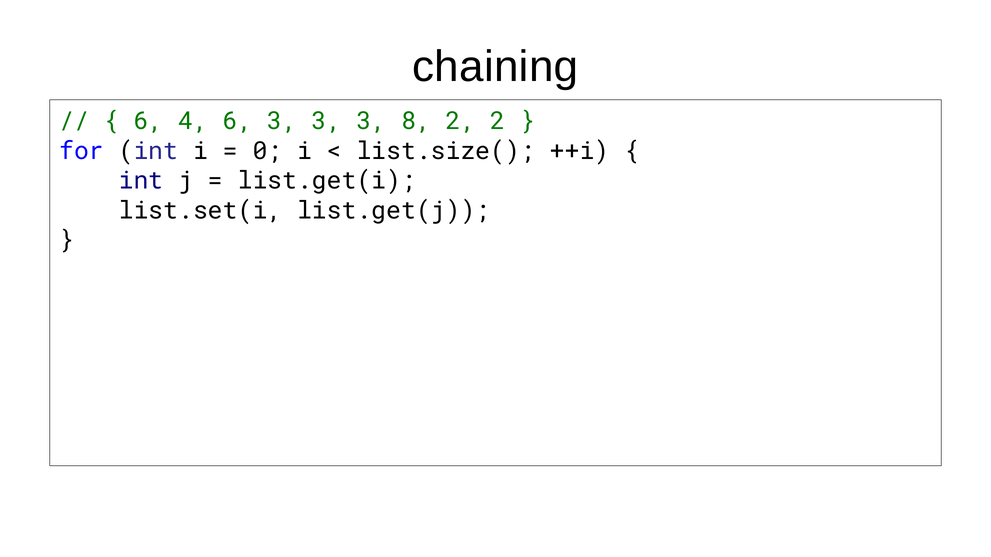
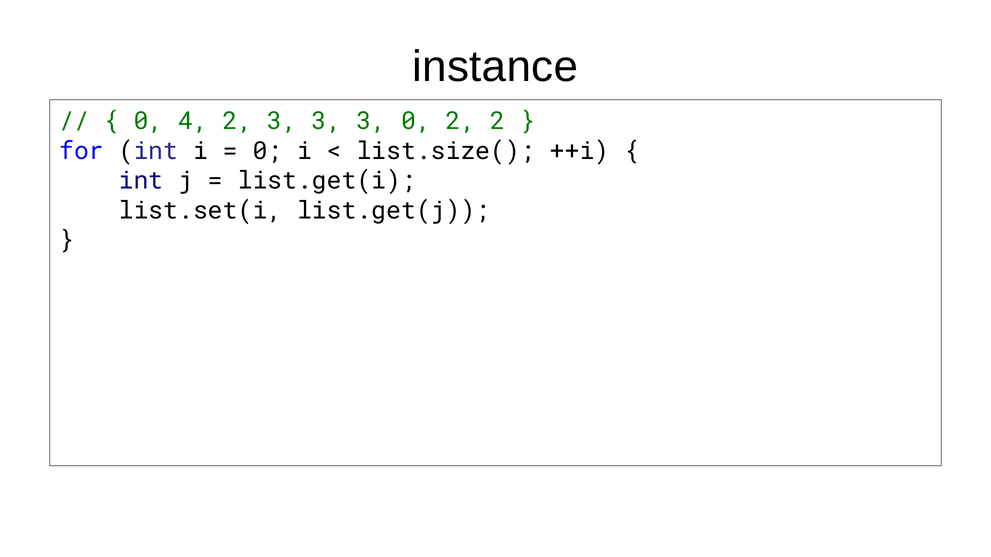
chaining: chaining -> instance (495, 67)
6: 6 -> 0 (148, 121)
4 6: 6 -> 2 (238, 121)
3 8: 8 -> 0 (416, 121)
